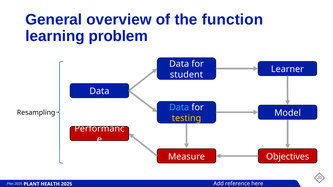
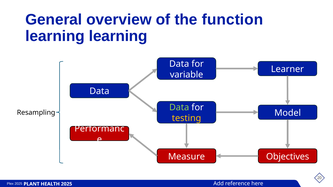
learning problem: problem -> learning (118, 36)
student: student -> variable (187, 75)
Data colour: light blue -> light green (179, 108)
